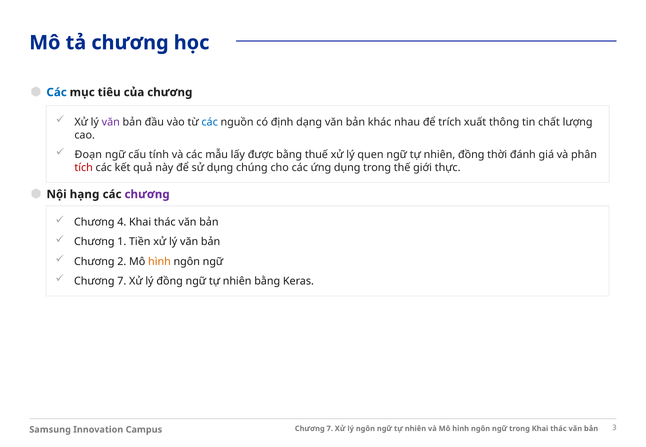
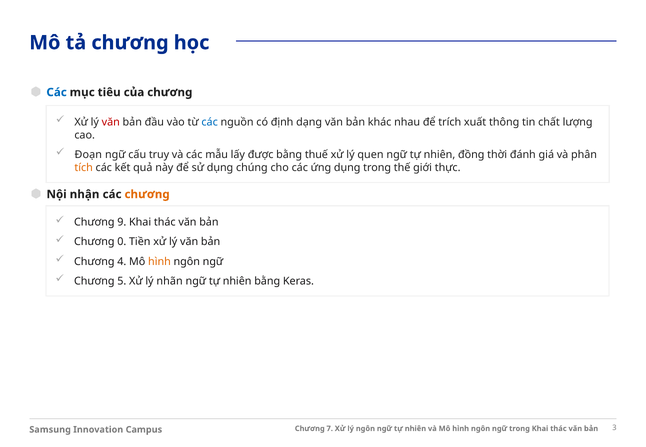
văn colour: purple -> red (111, 122)
tính: tính -> truy (159, 155)
tích colour: red -> orange (84, 168)
hạng: hạng -> nhận (85, 194)
chương colour: purple -> orange (147, 194)
4: 4 -> 9 (122, 223)
1: 1 -> 0 (122, 242)
2: 2 -> 4 (122, 262)
7: 7 -> 5 (122, 281)
lý đồng: đồng -> nhãn (170, 281)
